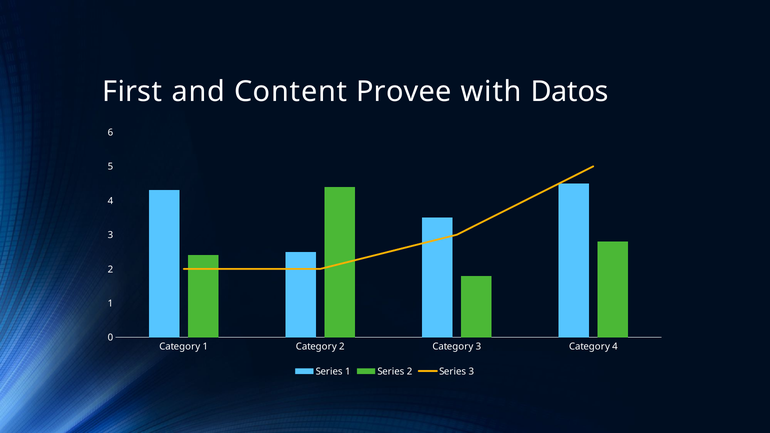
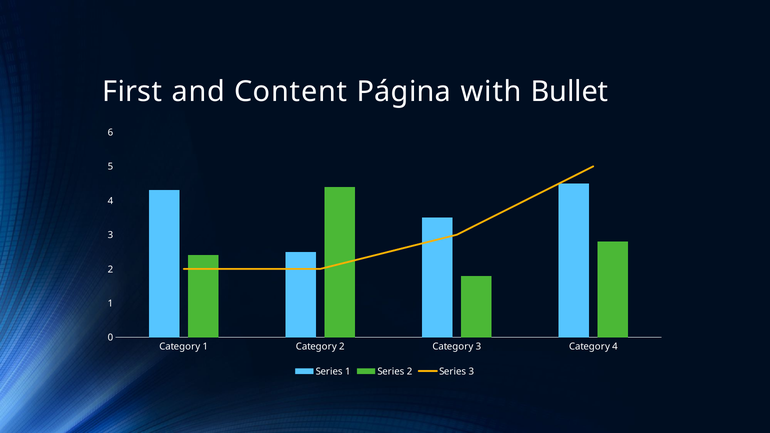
Provee: Provee -> Página (404, 92)
Datos: Datos -> Bullet (570, 92)
